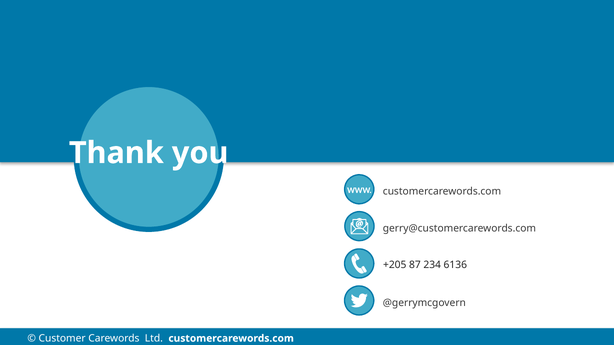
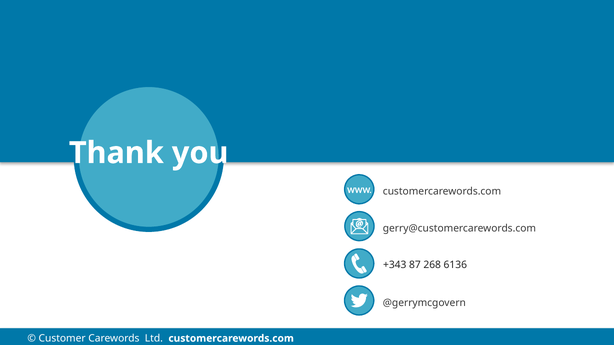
+205: +205 -> +343 (395, 265)
234: 234 -> 268 (432, 265)
